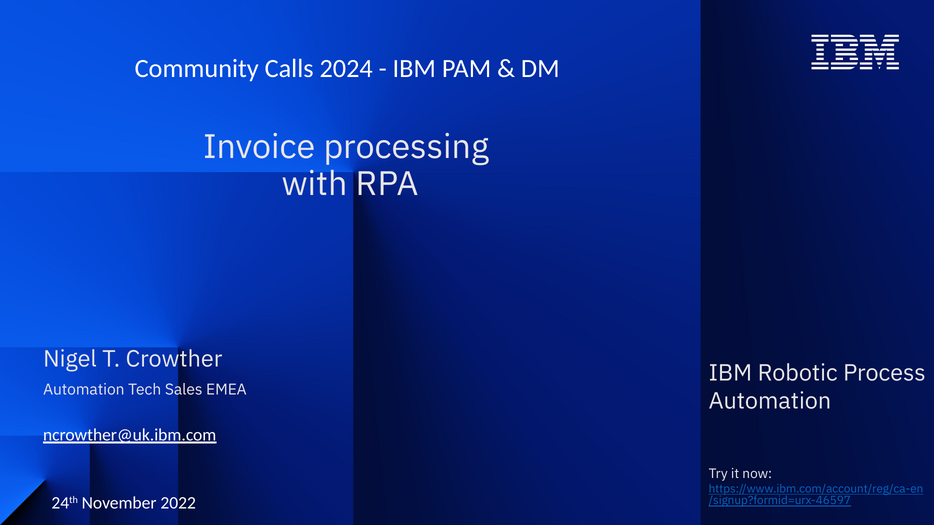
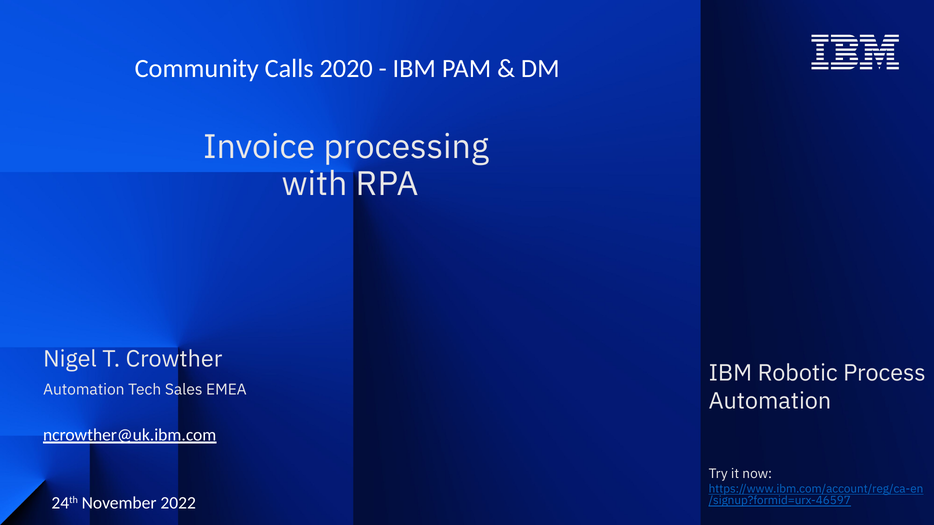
2024: 2024 -> 2020 (346, 69)
